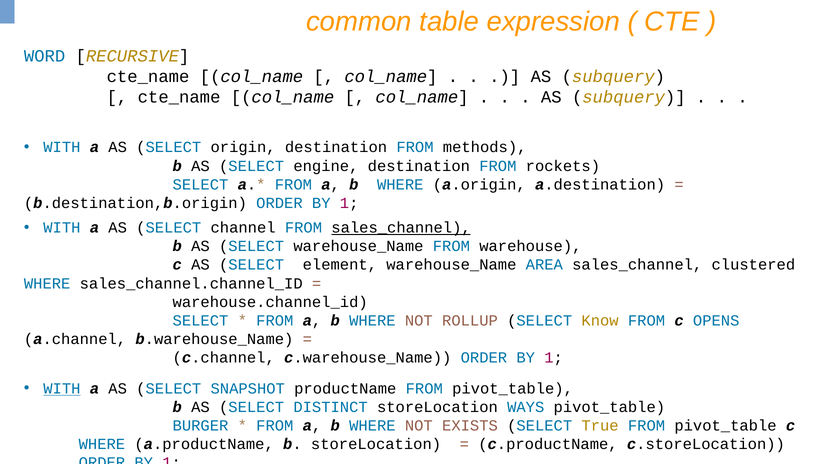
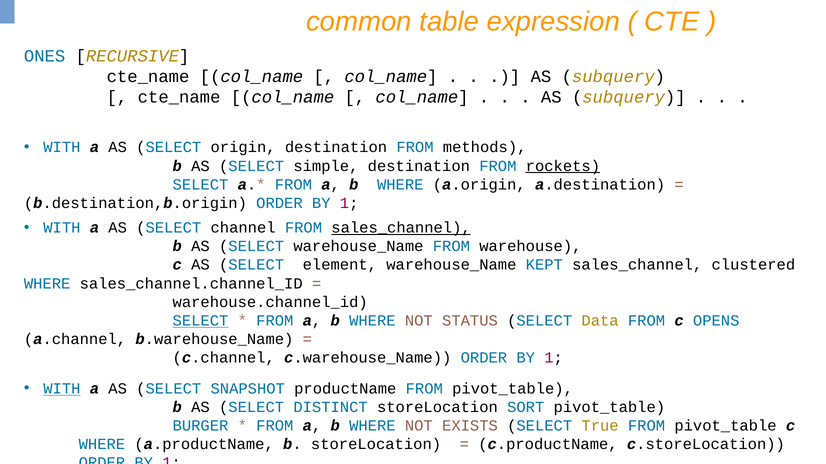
WORD: WORD -> ONES (45, 56)
engine: engine -> simple (326, 166)
rockets underline: none -> present (563, 166)
AREA: AREA -> KEPT (544, 265)
SELECT underline: none -> present (200, 321)
ROLLUP: ROLLUP -> STATUS (470, 321)
Know: Know -> Data (600, 321)
WAYS: WAYS -> SORT (526, 408)
